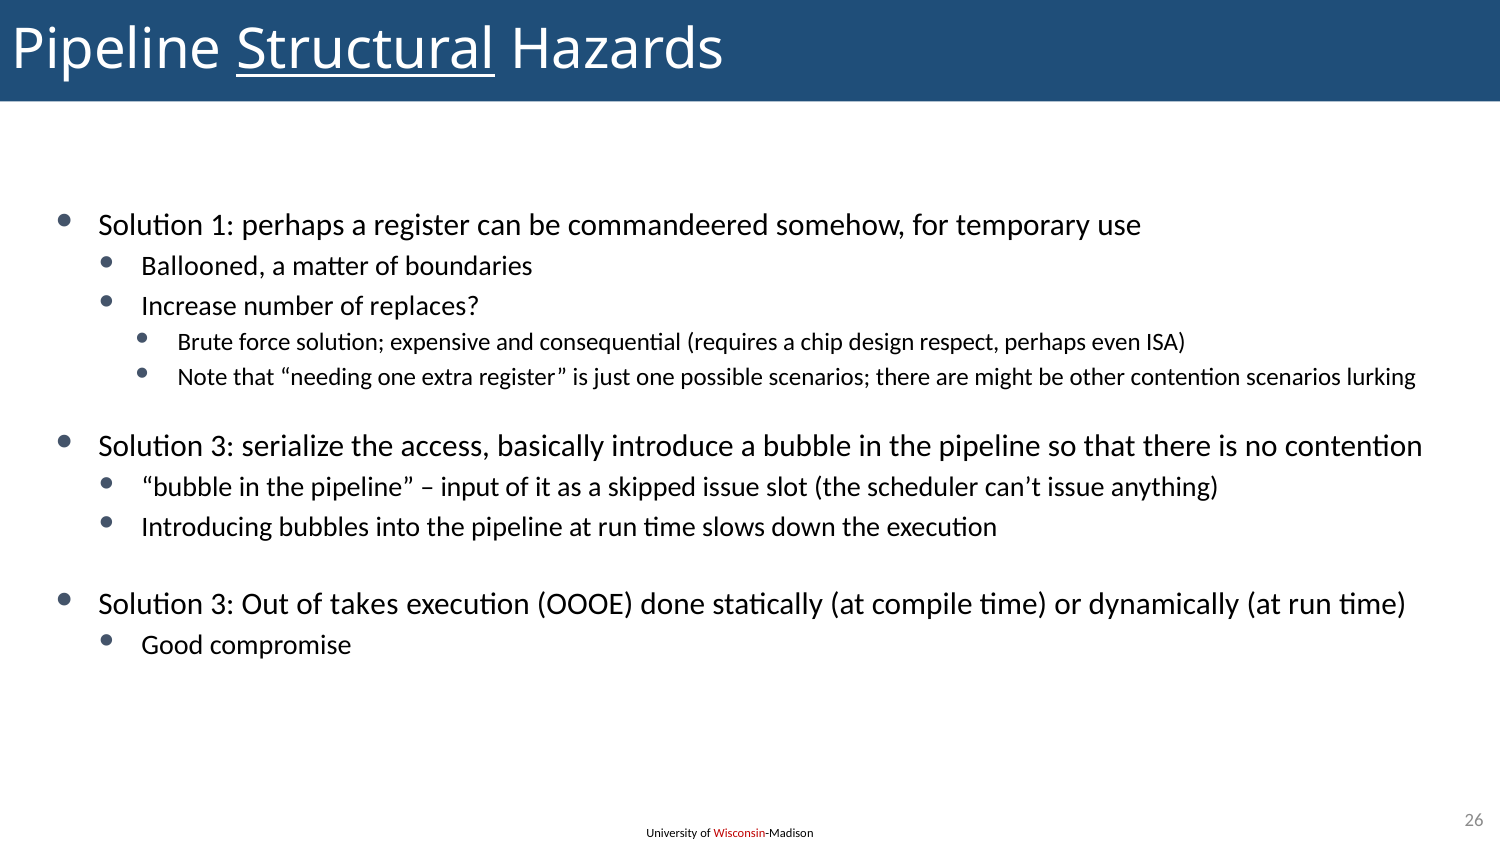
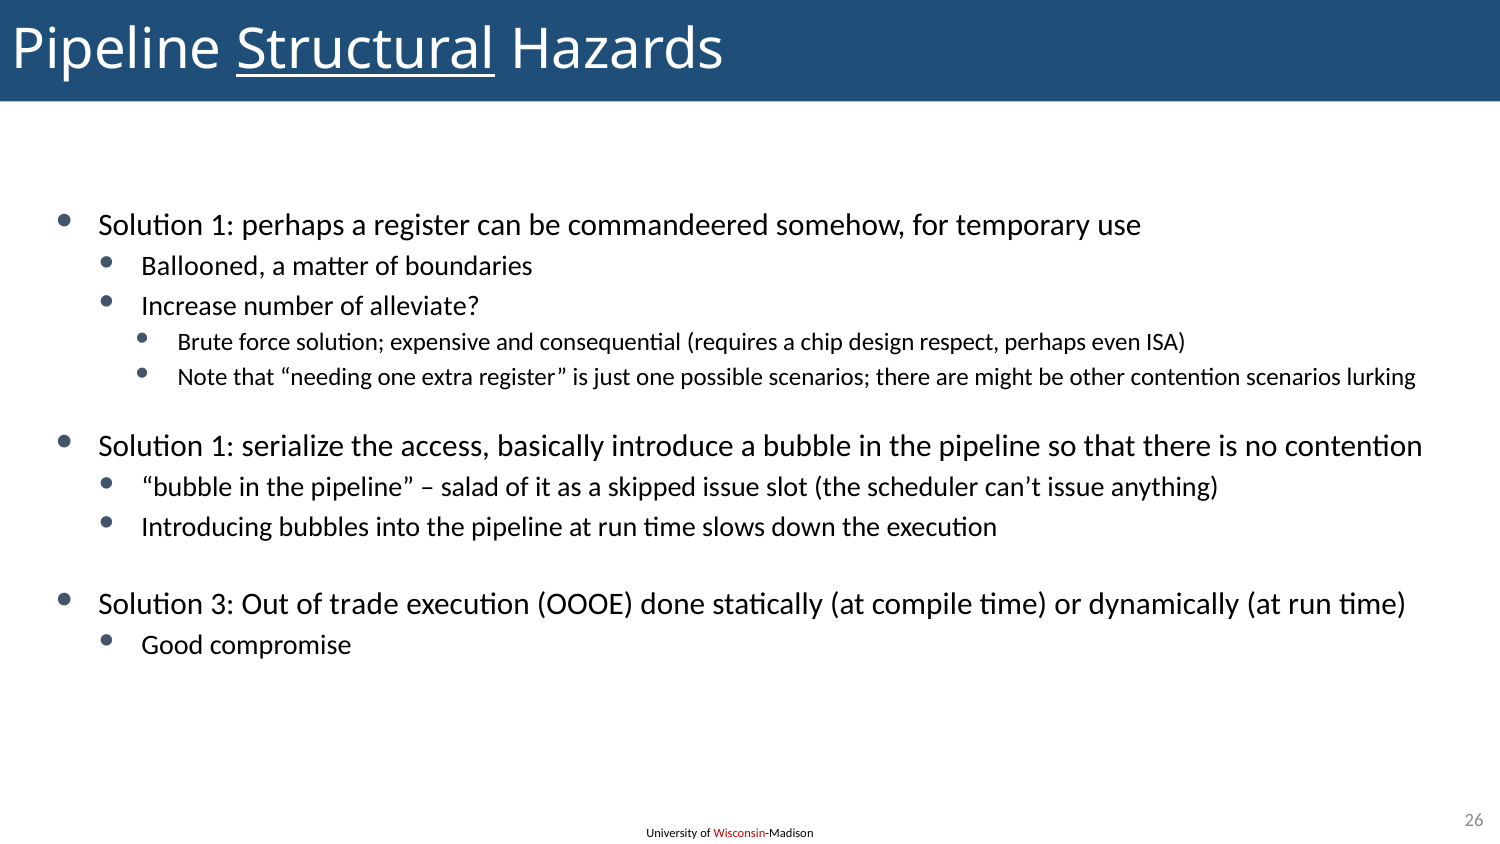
replaces: replaces -> alleviate (425, 306)
3: 3 -> 1 (222, 446)
input: input -> salad (470, 487)
takes: takes -> trade (364, 604)
